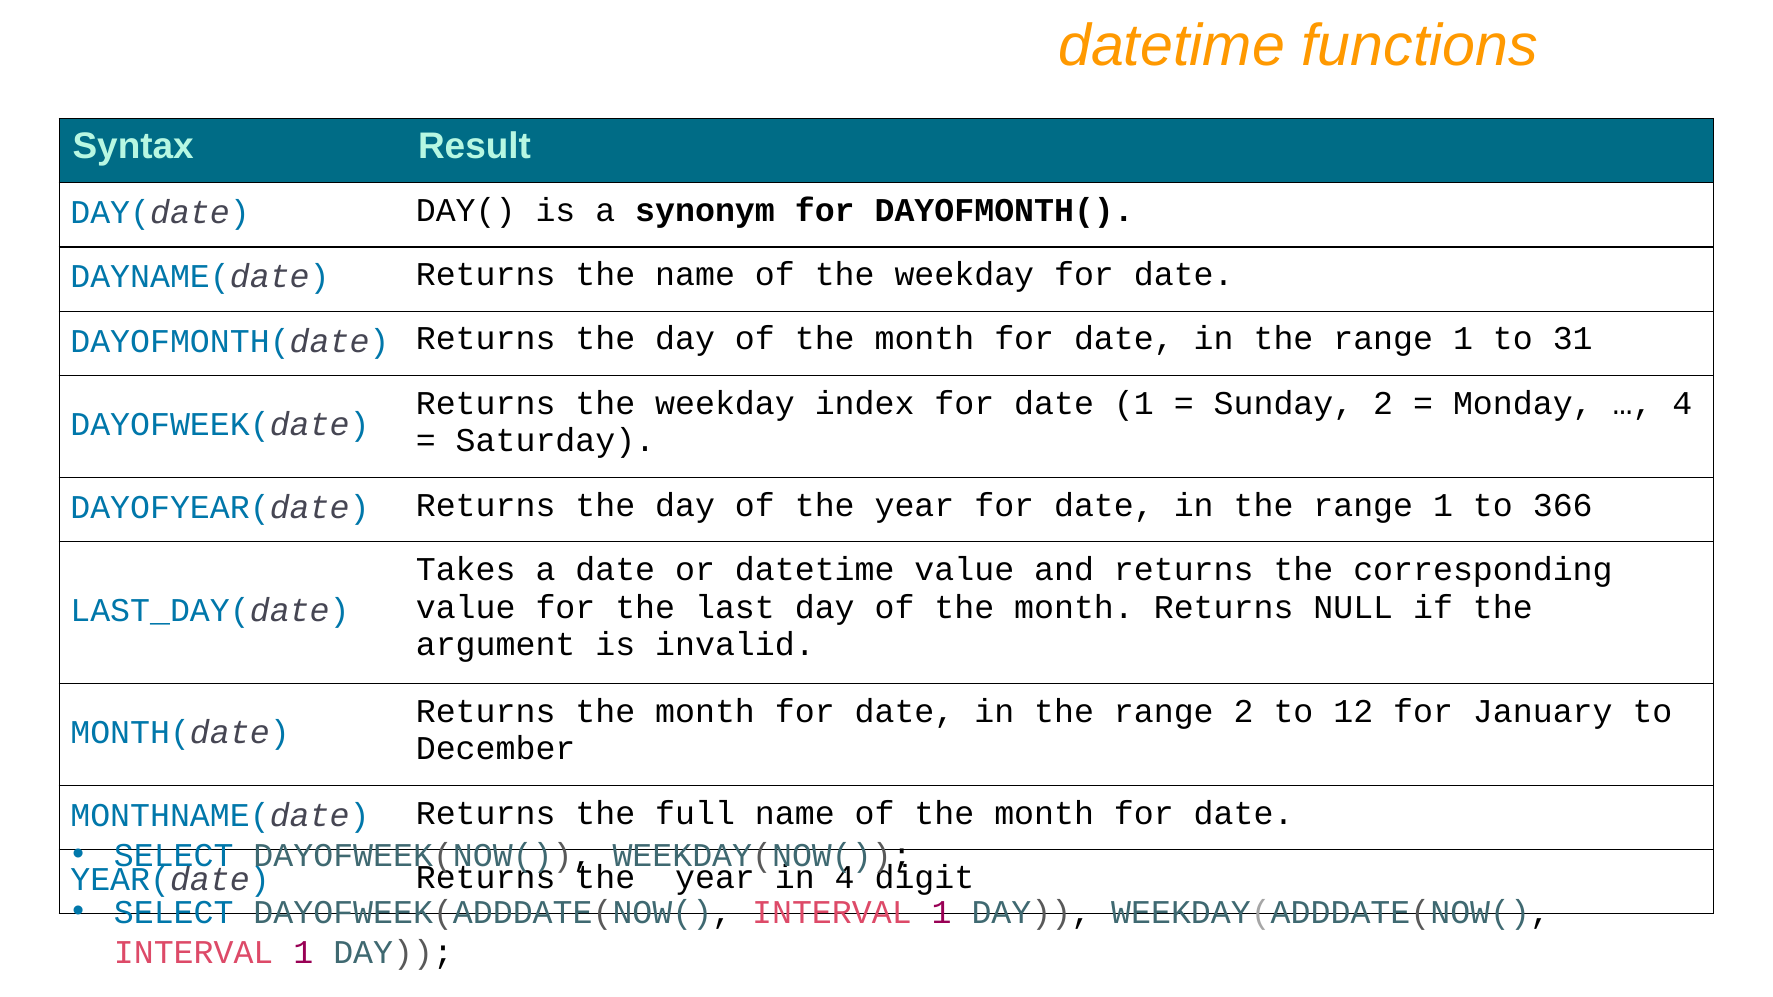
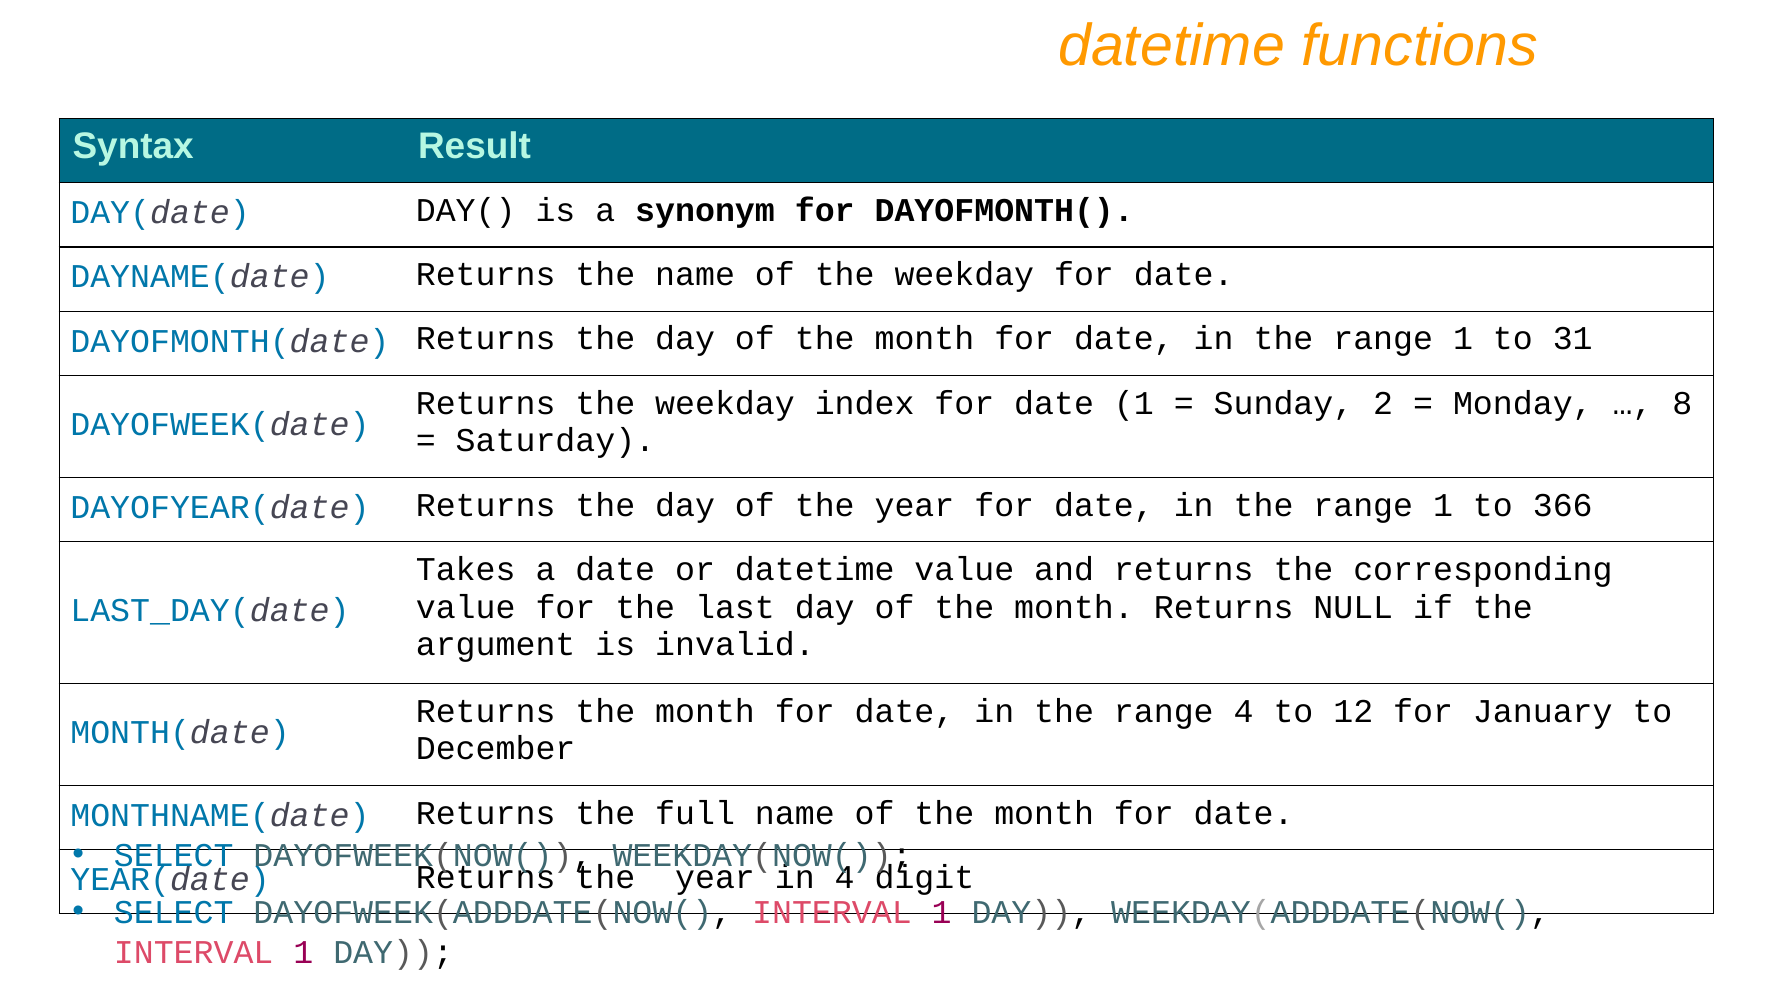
4: 4 -> 8 (1682, 403)
range 2: 2 -> 4 (1244, 711)
